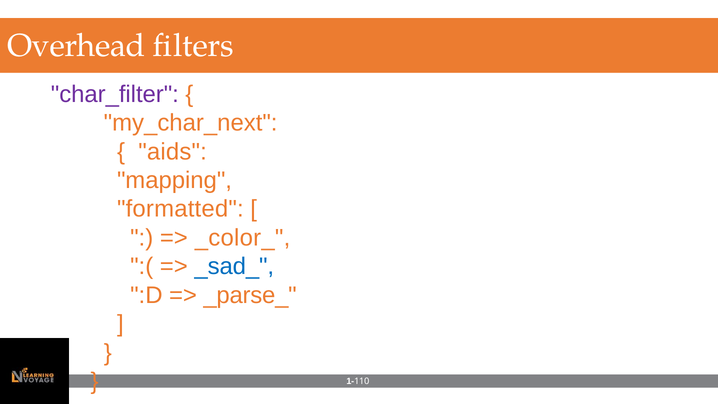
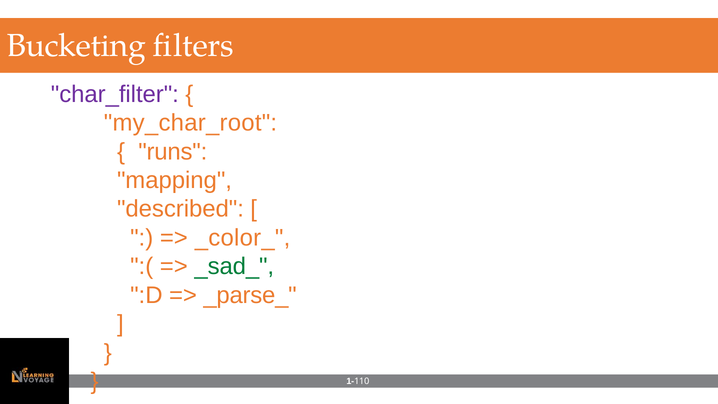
Overhead: Overhead -> Bucketing (76, 46)
my_char_next: my_char_next -> my_char_root (190, 123)
aids: aids -> runs (173, 152)
formatted: formatted -> described (180, 209)
_sad_ colour: blue -> green (234, 266)
